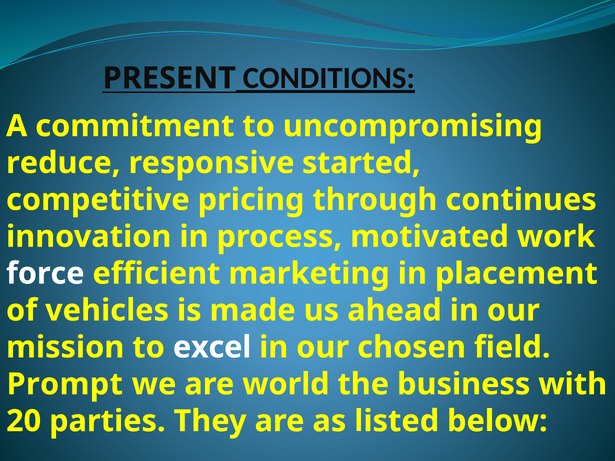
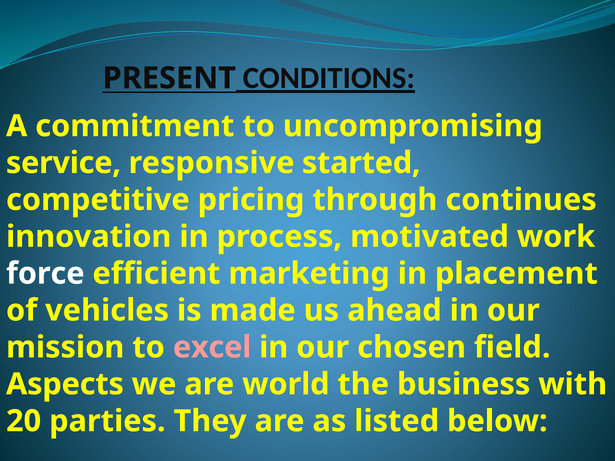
reduce: reduce -> service (63, 163)
excel colour: white -> pink (212, 347)
Prompt: Prompt -> Aspects (65, 384)
